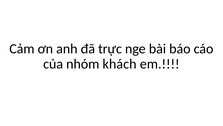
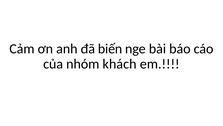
trực: trực -> biến (110, 49)
